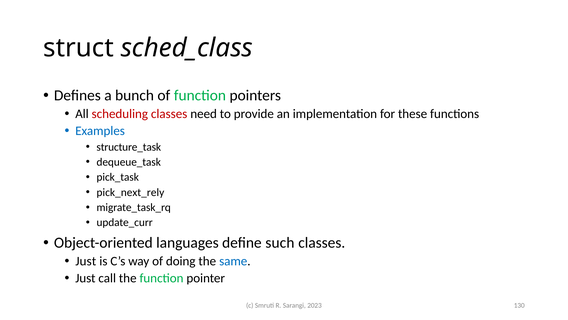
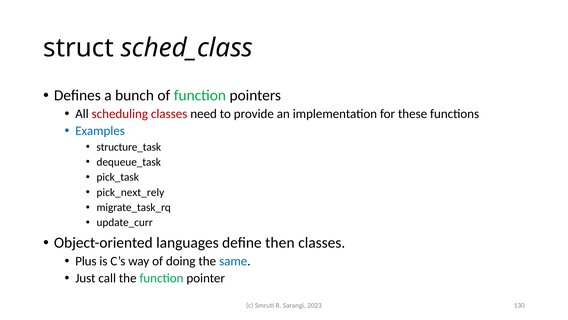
such: such -> then (280, 242)
Just: Just -> Plus (86, 261)
